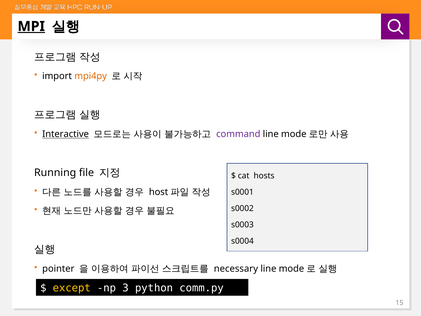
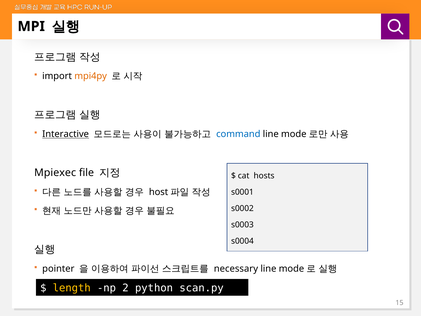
MPI underline: present -> none (31, 26)
command colour: purple -> blue (238, 134)
Running: Running -> Mpiexec (55, 173)
except: except -> length (72, 288)
3: 3 -> 2 (125, 288)
comm.py: comm.py -> scan.py (202, 288)
